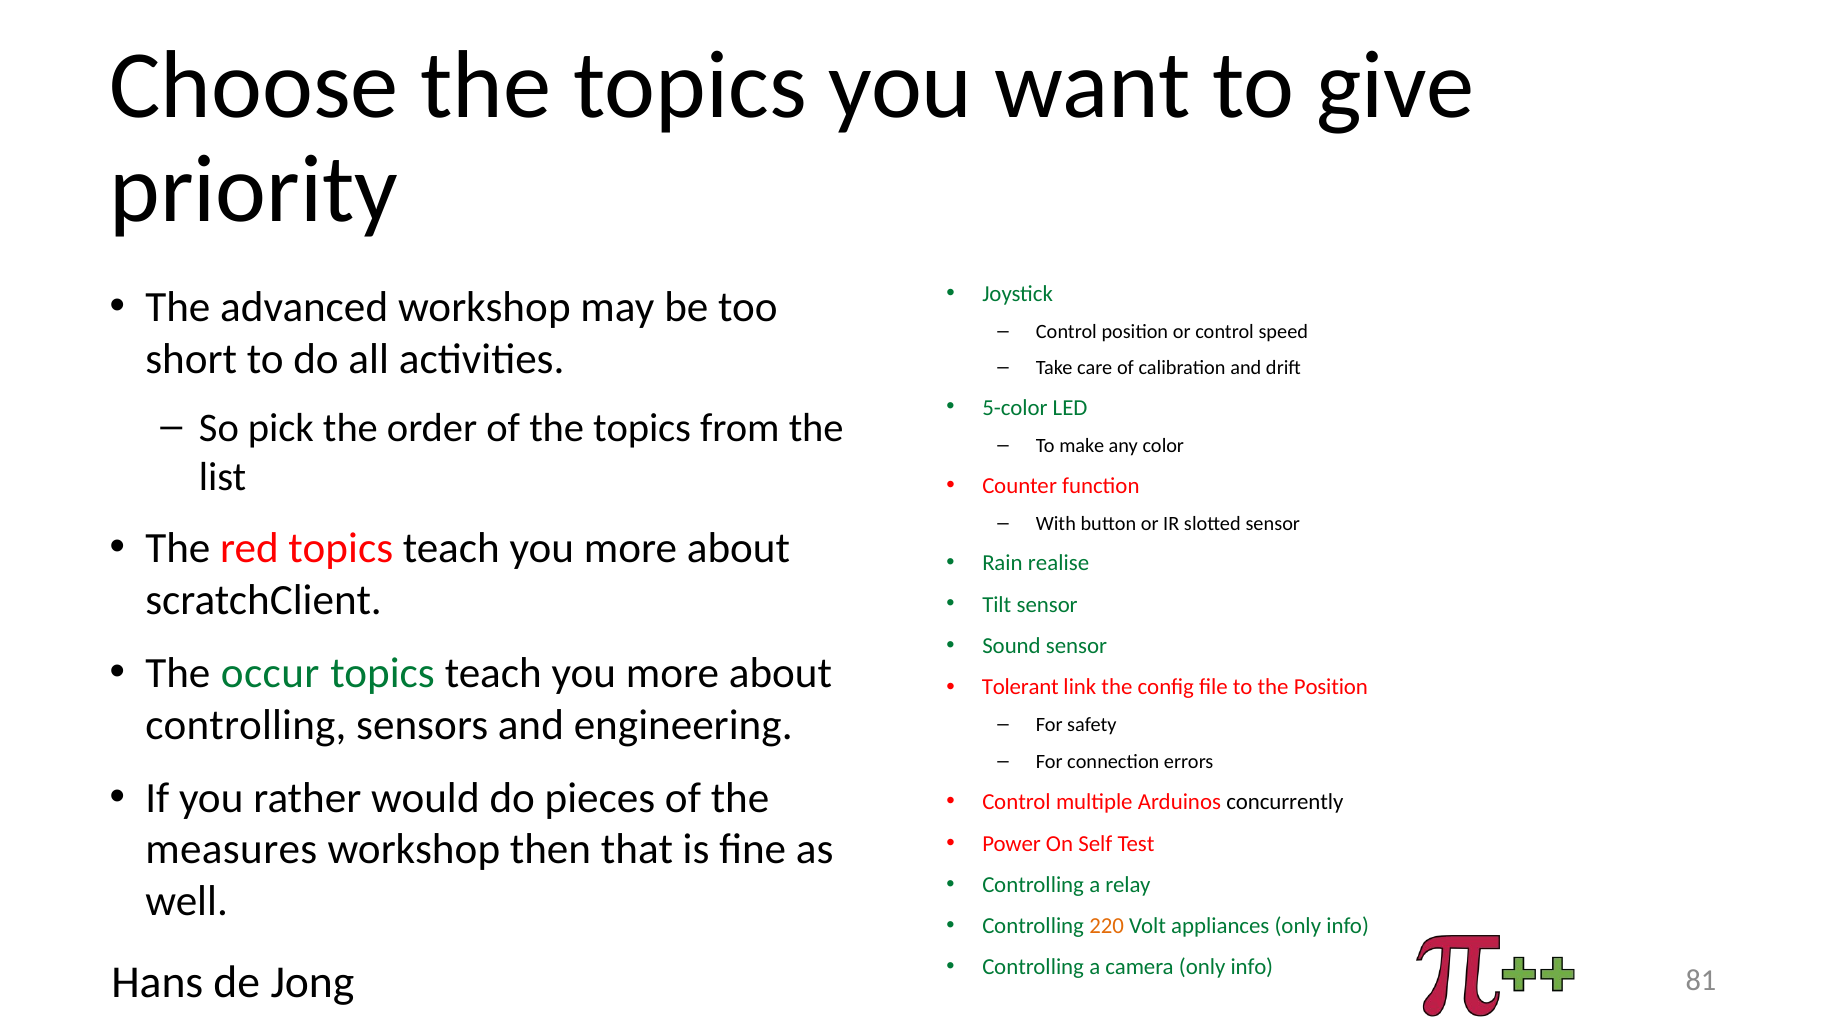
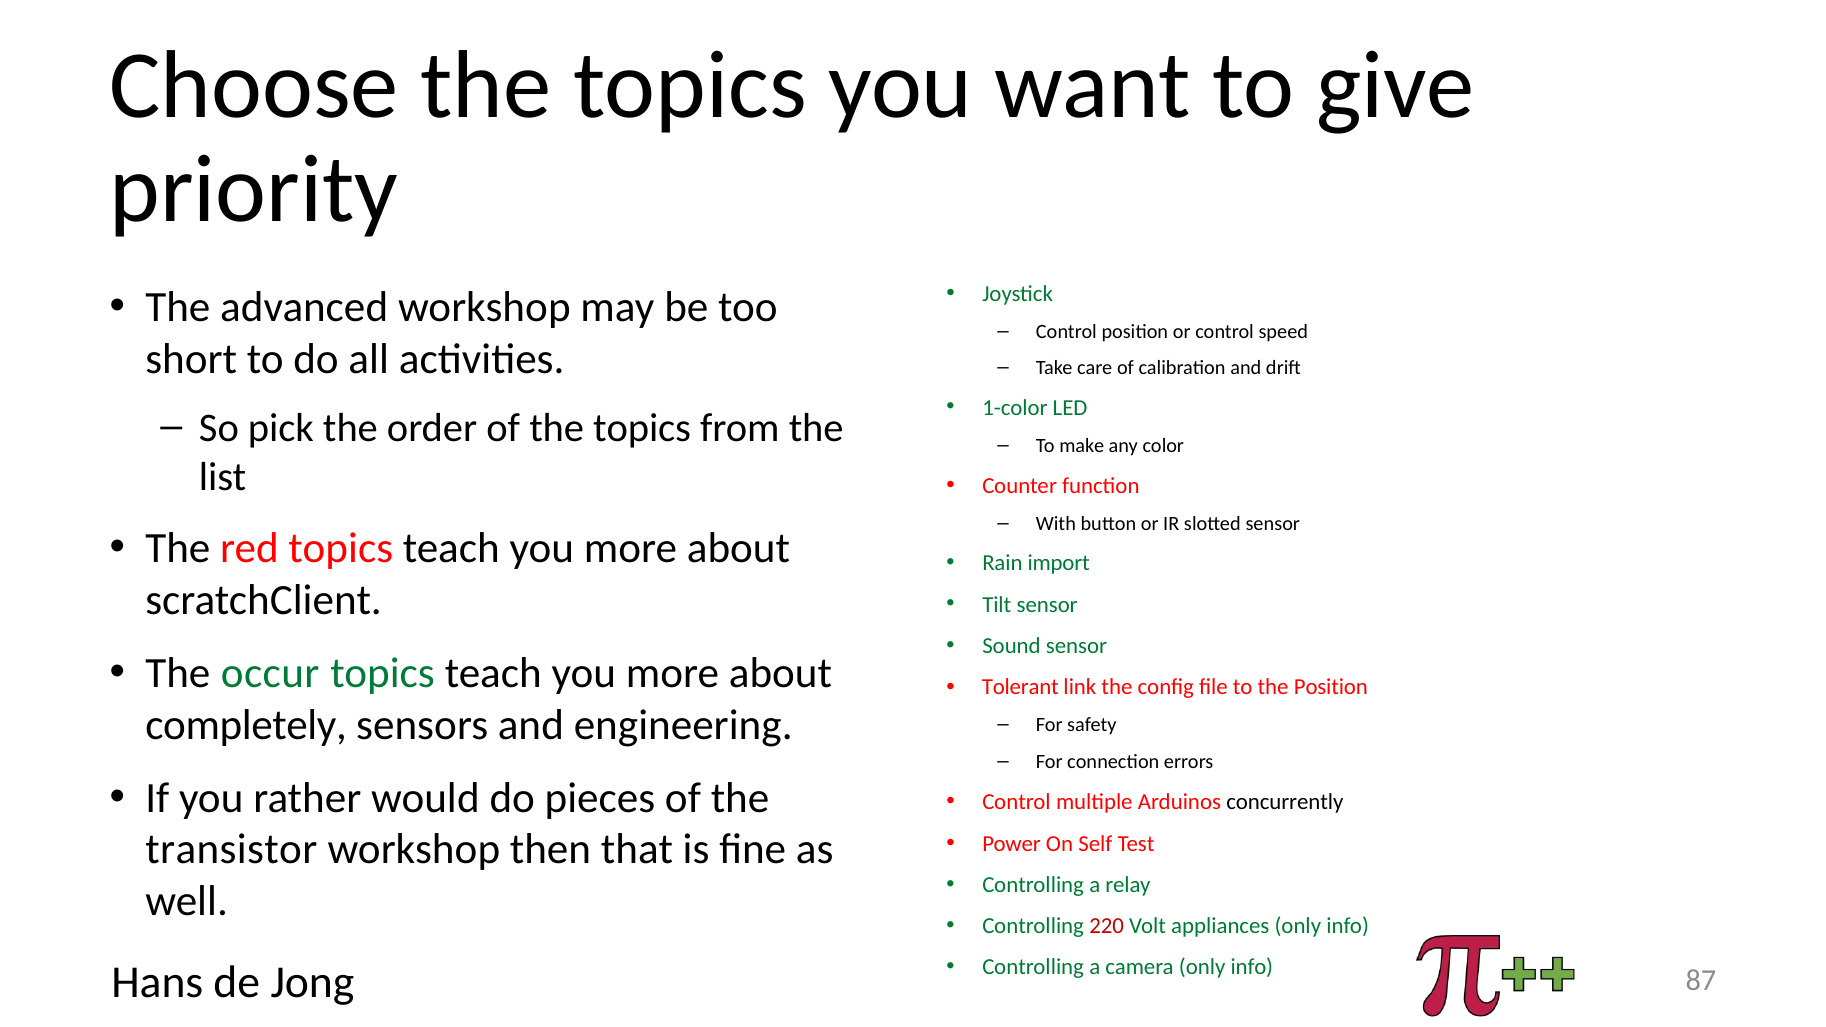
5-color: 5-color -> 1-color (1015, 408)
realise: realise -> import (1059, 563)
controlling: controlling -> completely (246, 725)
measures: measures -> transistor (231, 850)
220 colour: orange -> red (1107, 926)
81: 81 -> 87 (1701, 981)
